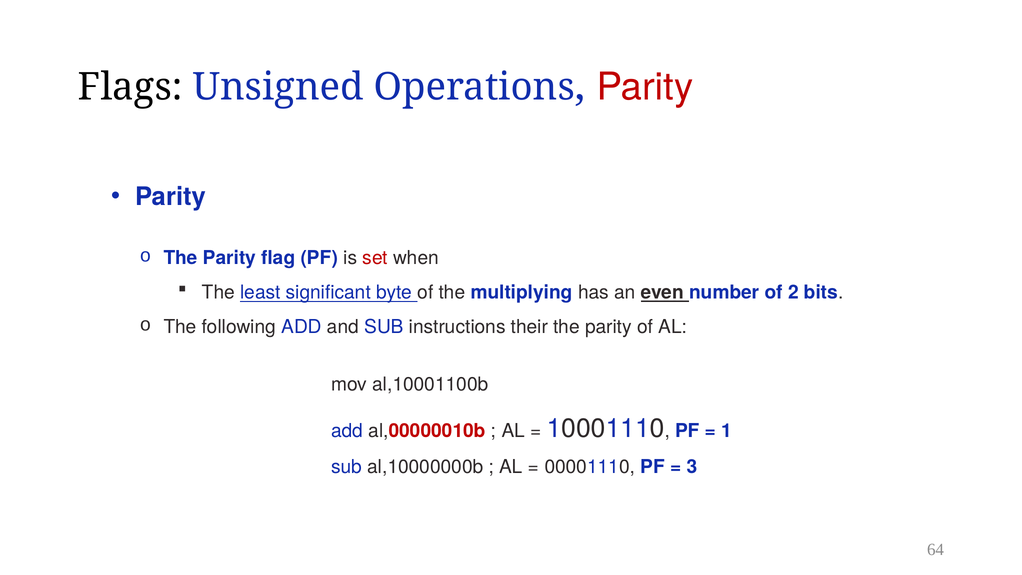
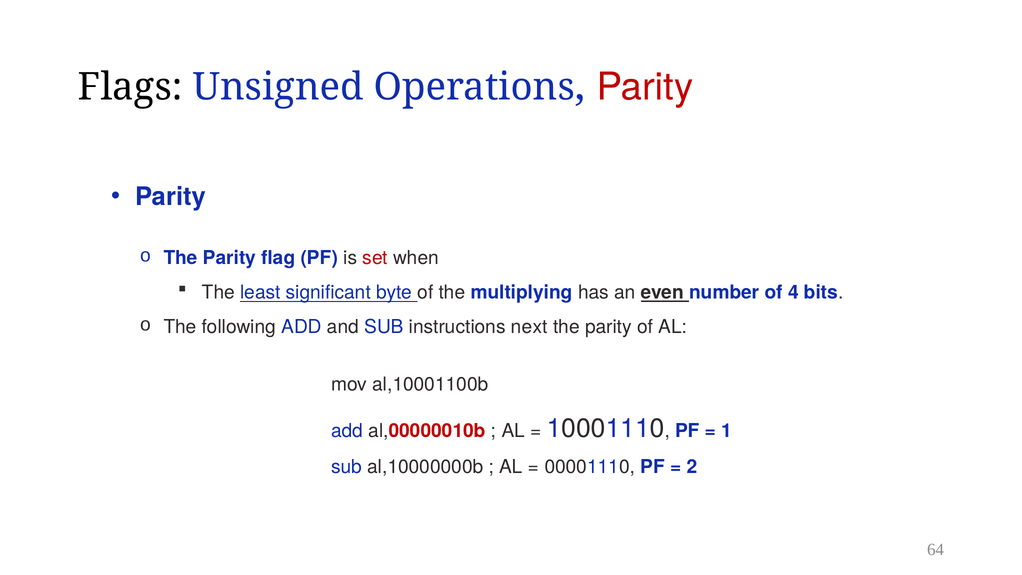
2: 2 -> 4 (793, 293)
their: their -> next (529, 327)
3: 3 -> 2 (692, 467)
